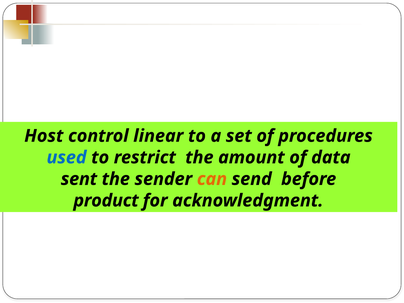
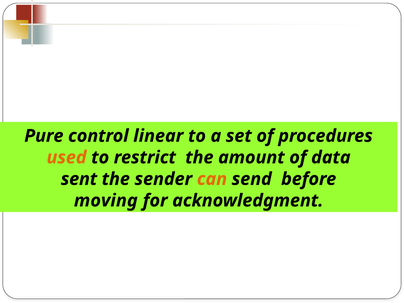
Host: Host -> Pure (44, 136)
used colour: blue -> orange (67, 157)
product: product -> moving (106, 201)
